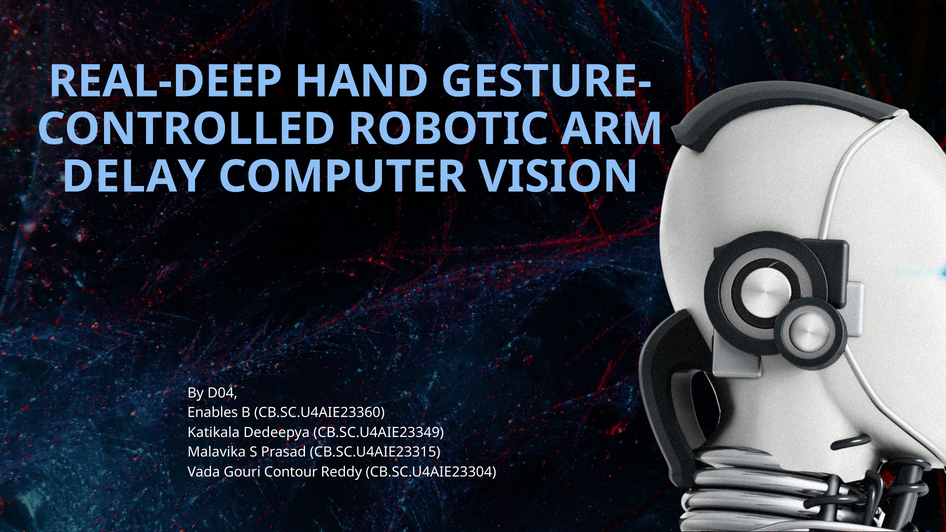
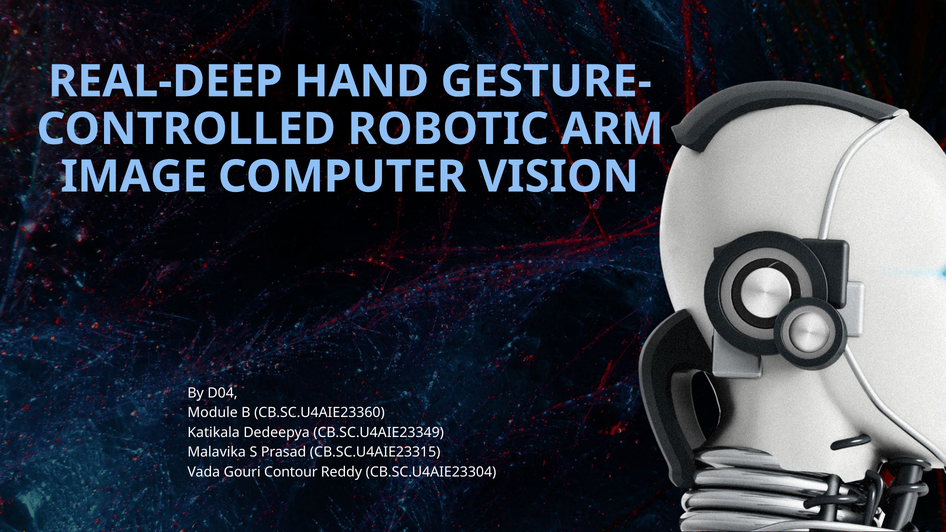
DELAY: DELAY -> IMAGE (134, 177)
Enables: Enables -> Module (213, 413)
